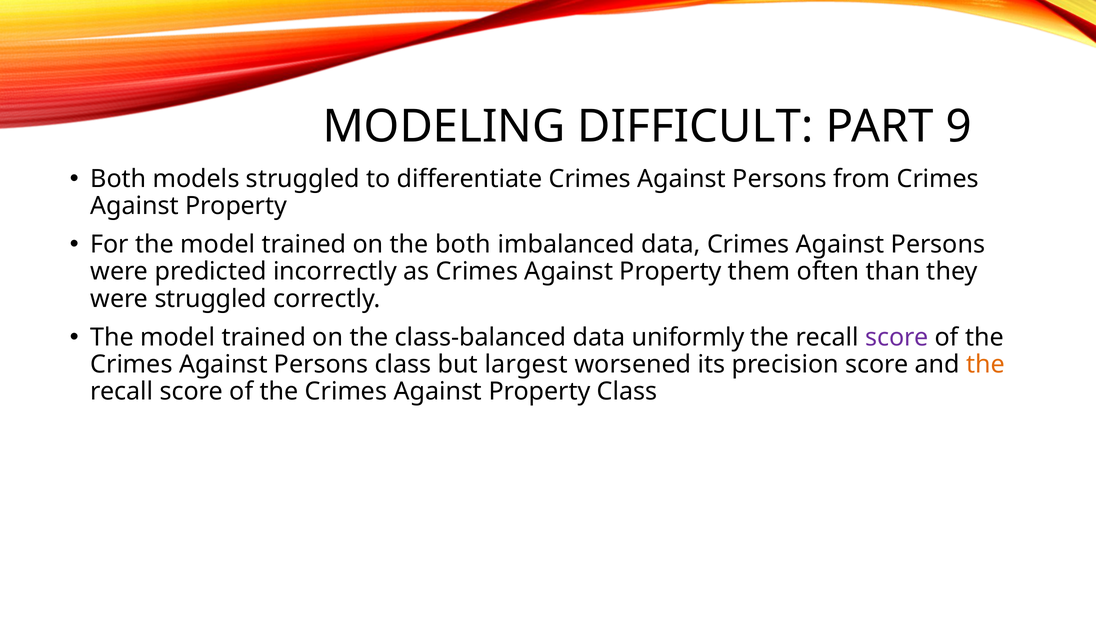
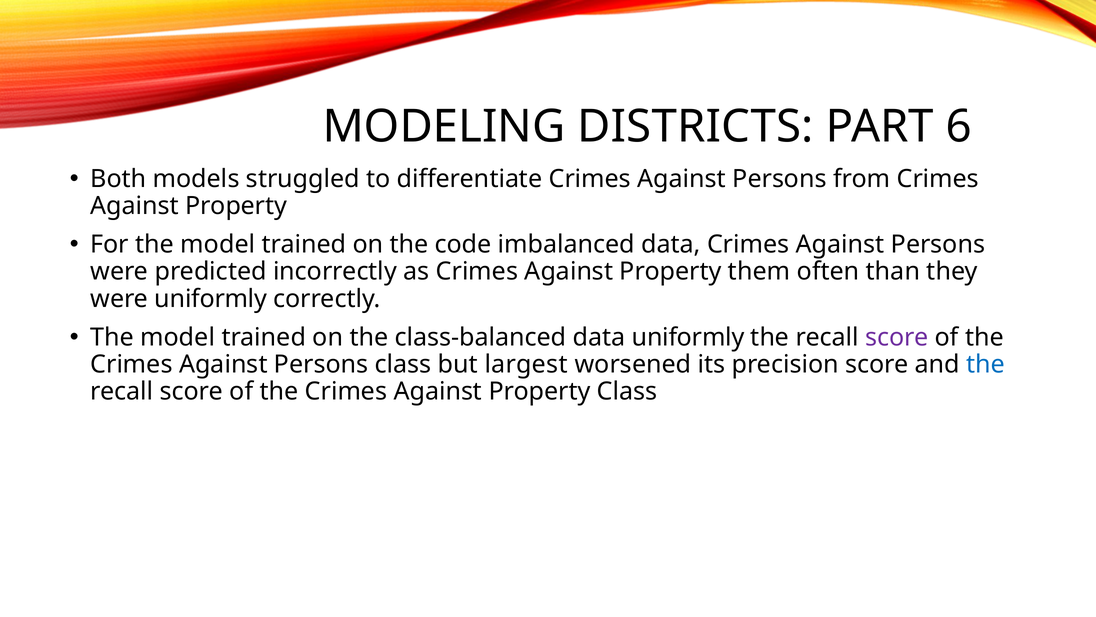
DIFFICULT: DIFFICULT -> DISTRICTS (695, 127)
9: 9 -> 6 (959, 127)
the both: both -> code (463, 244)
were struggled: struggled -> uniformly (211, 298)
the colour: orange -> blue (986, 364)
